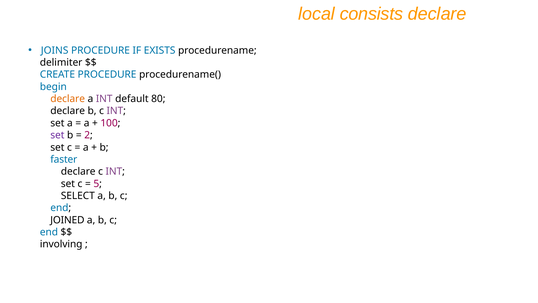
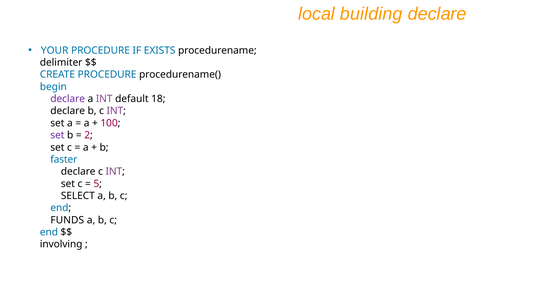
consists: consists -> building (371, 14)
JOINS: JOINS -> YOUR (55, 50)
declare colour: orange -> purple (68, 99)
80: 80 -> 18 (158, 99)
JOINED: JOINED -> FUNDS (67, 220)
